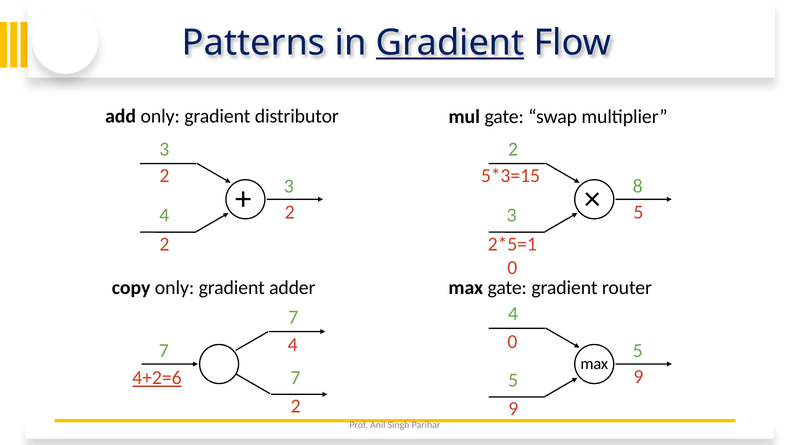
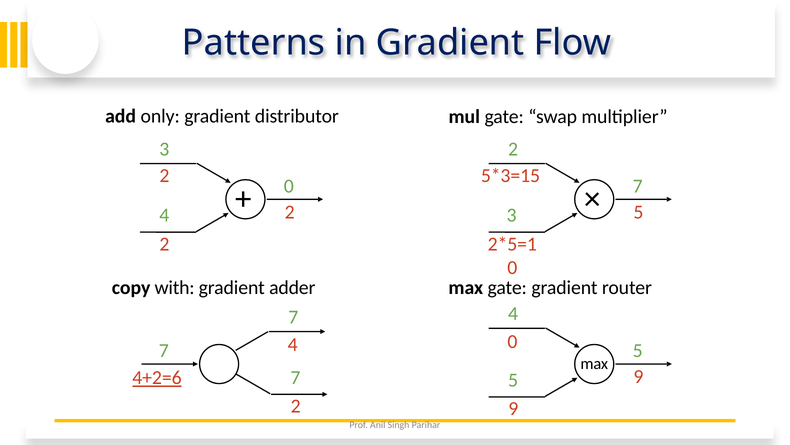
Gradient underline: present -> none (450, 43)
3: 3 -> 0 (289, 186)
8: 8 -> 7 (638, 186)
copy only: only -> with (175, 287)
